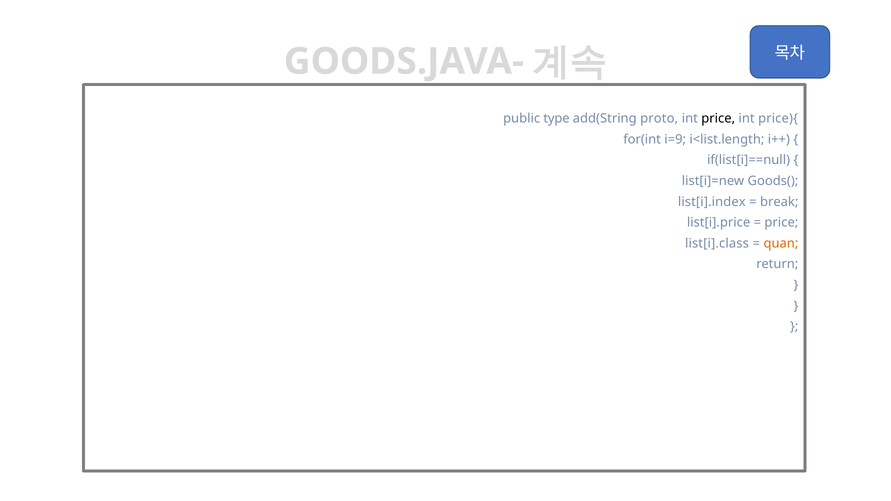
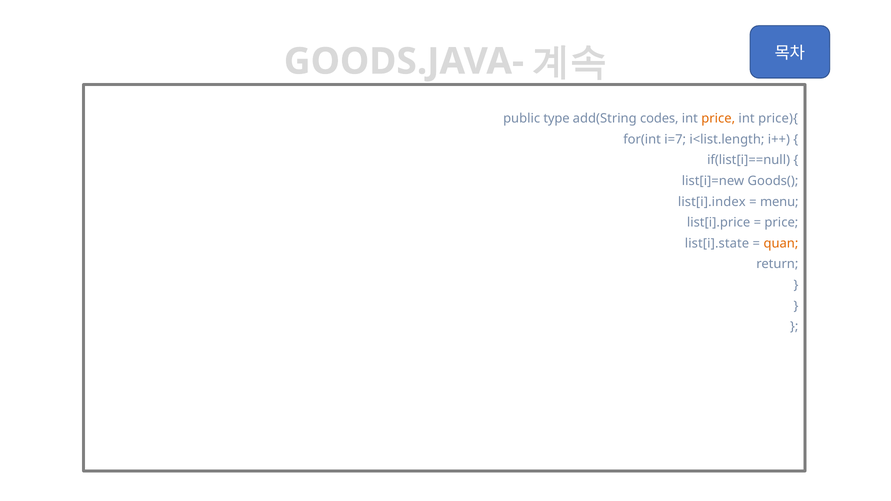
proto: proto -> codes (659, 119)
price colour: black -> orange (718, 119)
i=9: i=9 -> i=7 (675, 139)
break: break -> menu (779, 202)
list[i].class: list[i].class -> list[i].state (717, 243)
